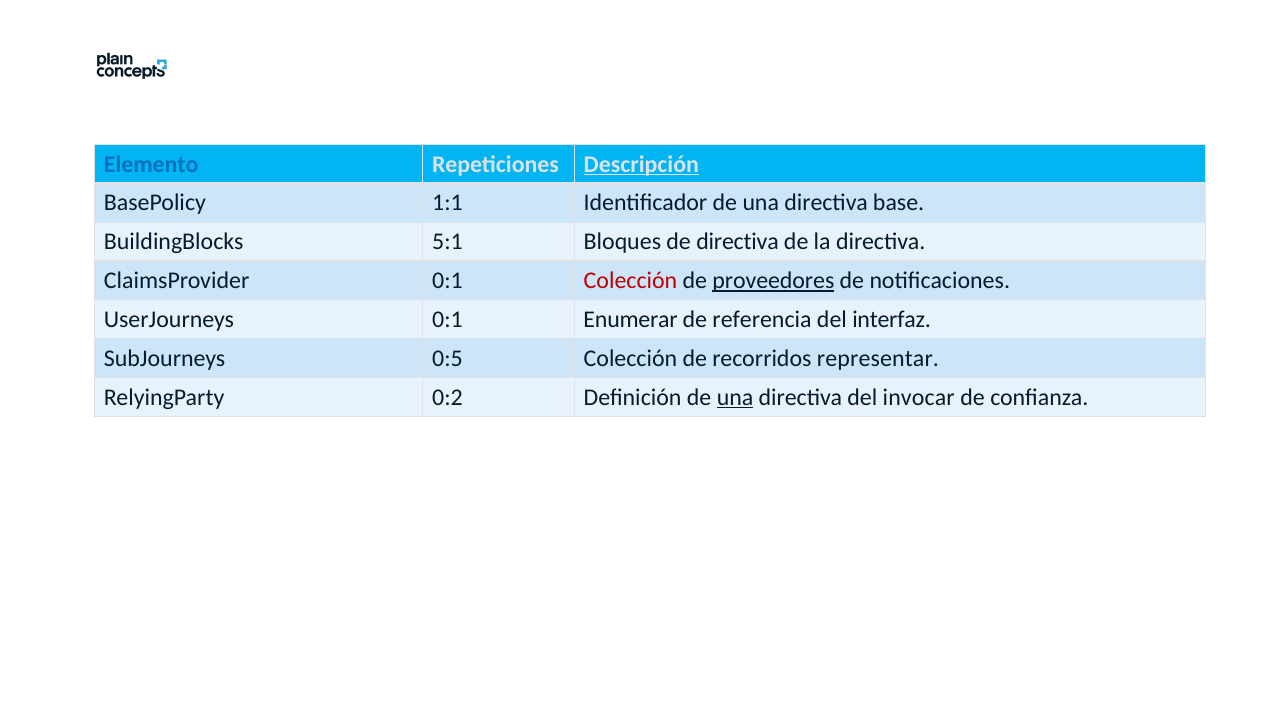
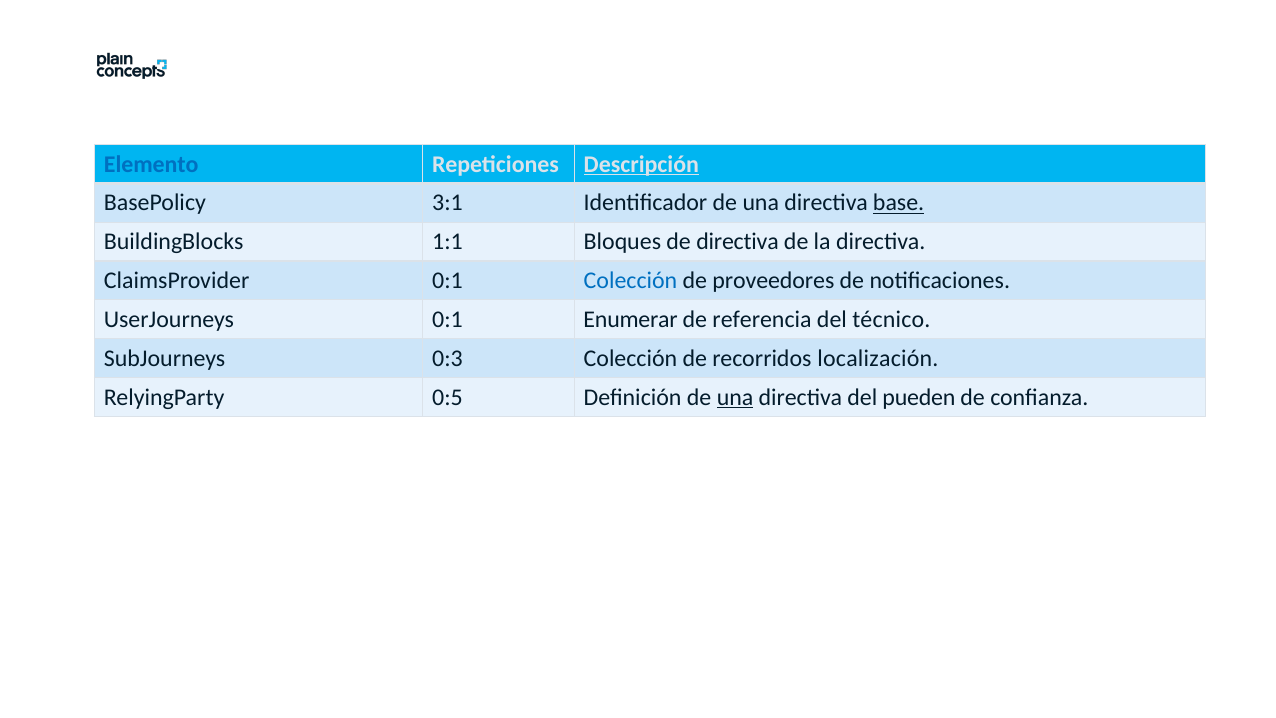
1:1: 1:1 -> 3:1 (448, 203)
base underline: none -> present (899, 203)
5:1: 5:1 -> 1:1 (448, 242)
Colección colour: red -> blue (630, 281)
proveedores underline: present -> none (773, 281)
interfaz: interfaz -> técnico (891, 319)
0:5: 0:5 -> 0:3 (448, 358)
representar: representar -> localización (878, 358)
0:2: 0:2 -> 0:5 (448, 397)
invocar: invocar -> pueden (919, 397)
